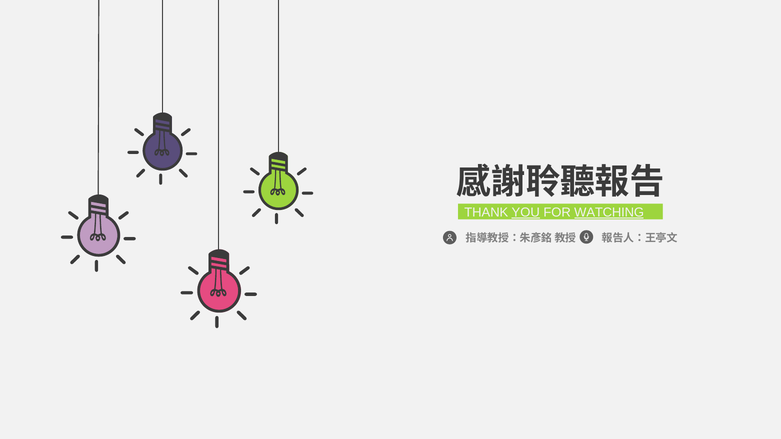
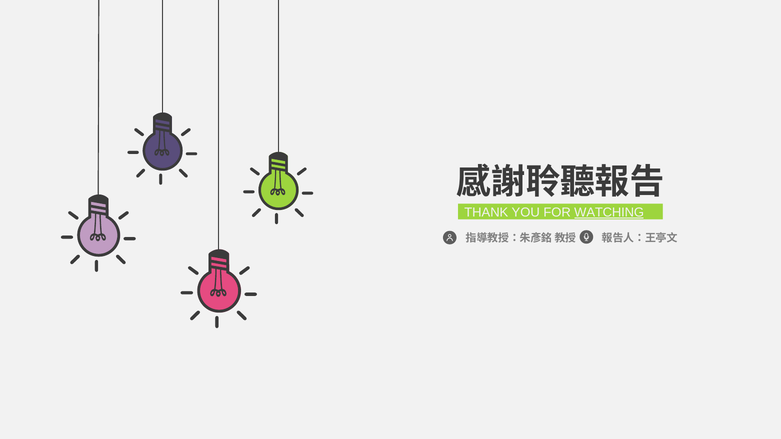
YOU underline: present -> none (526, 212)
